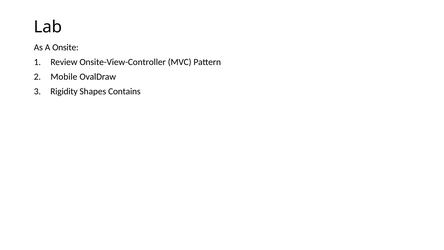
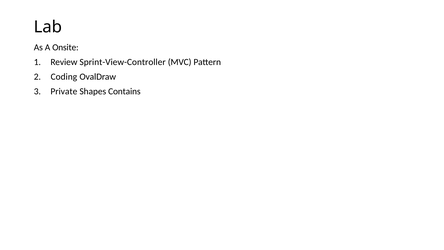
Onsite-View-Controller: Onsite-View-Controller -> Sprint-View-Controller (123, 62)
Mobile: Mobile -> Coding (64, 77)
Rigidity: Rigidity -> Private (64, 91)
